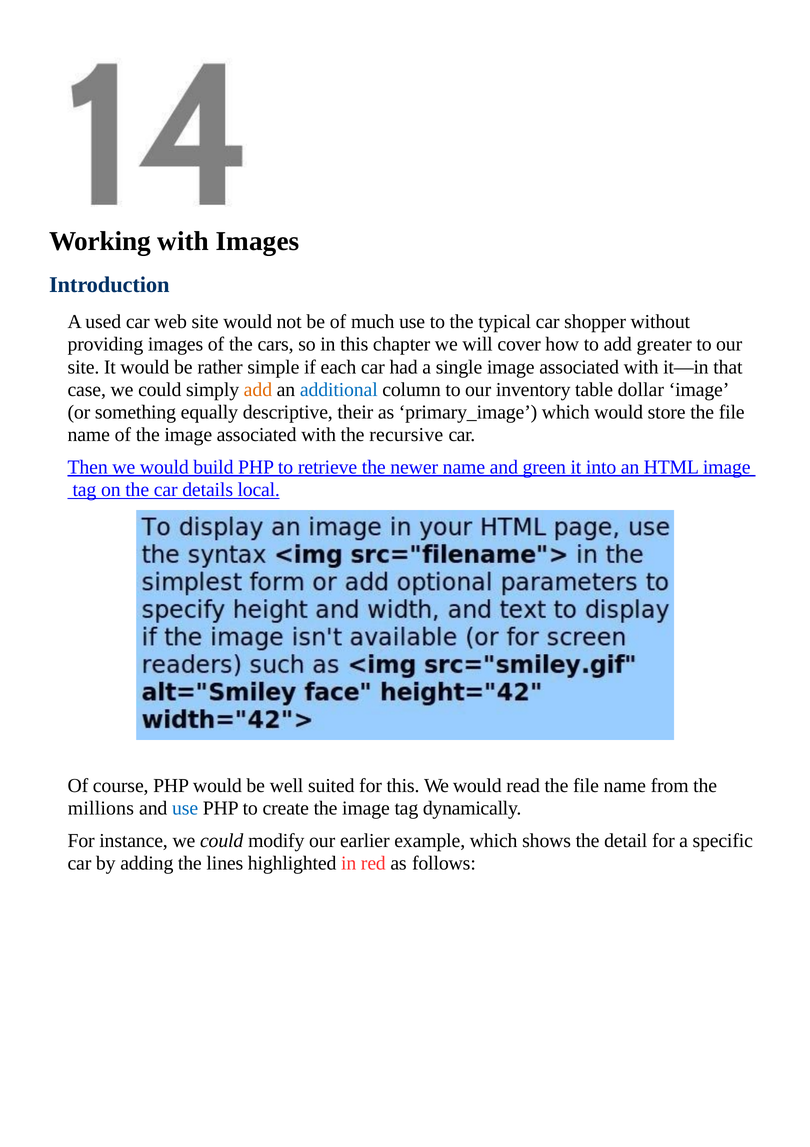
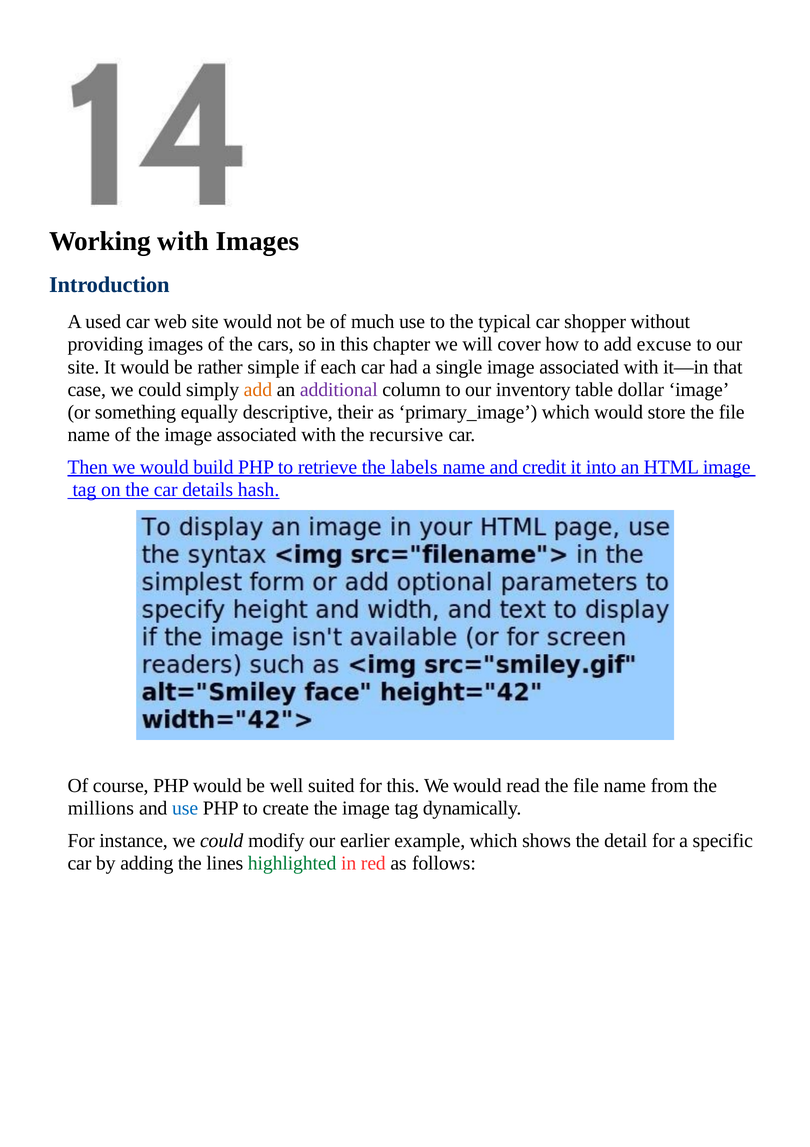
greater: greater -> excuse (664, 344)
additional colour: blue -> purple (339, 389)
newer: newer -> labels (414, 467)
green: green -> credit (544, 467)
local: local -> hash (259, 489)
highlighted colour: black -> green (292, 863)
